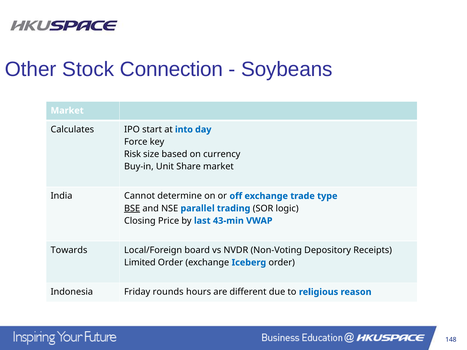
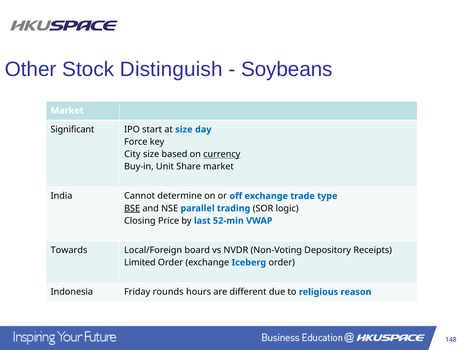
Connection: Connection -> Distinguish (171, 69)
Calculates: Calculates -> Significant (72, 130)
at into: into -> size (184, 130)
Risk: Risk -> City (132, 154)
currency underline: none -> present (222, 154)
43-min: 43-min -> 52-min (228, 221)
